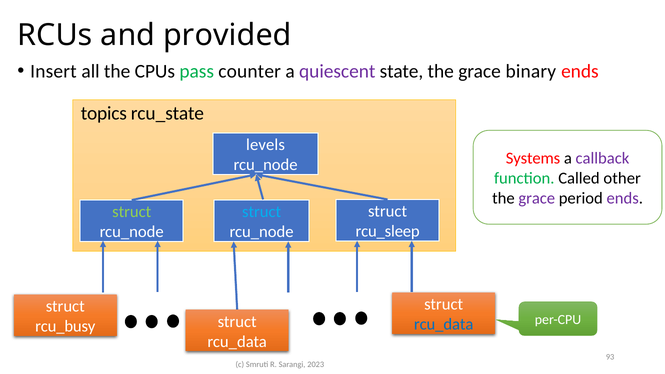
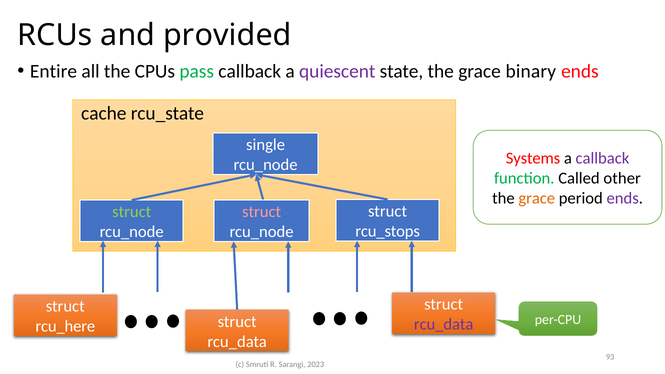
Insert: Insert -> Entire (54, 71)
pass counter: counter -> callback (250, 71)
topics: topics -> cache (104, 113)
levels: levels -> single (266, 145)
grace colour: purple -> orange (537, 198)
struct colour: light blue -> pink (262, 212)
rcu_sleep: rcu_sleep -> rcu_stops (388, 231)
rcu_data colour: blue -> purple (444, 324)
rcu_busy: rcu_busy -> rcu_here (65, 326)
